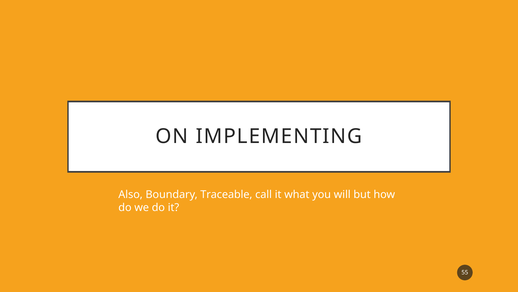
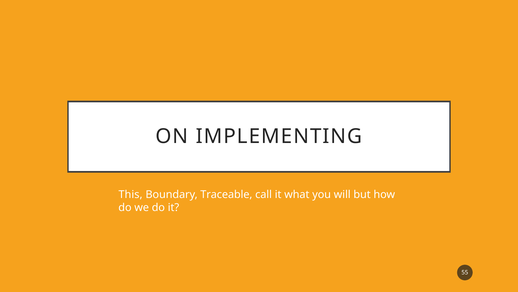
Also: Also -> This (131, 194)
